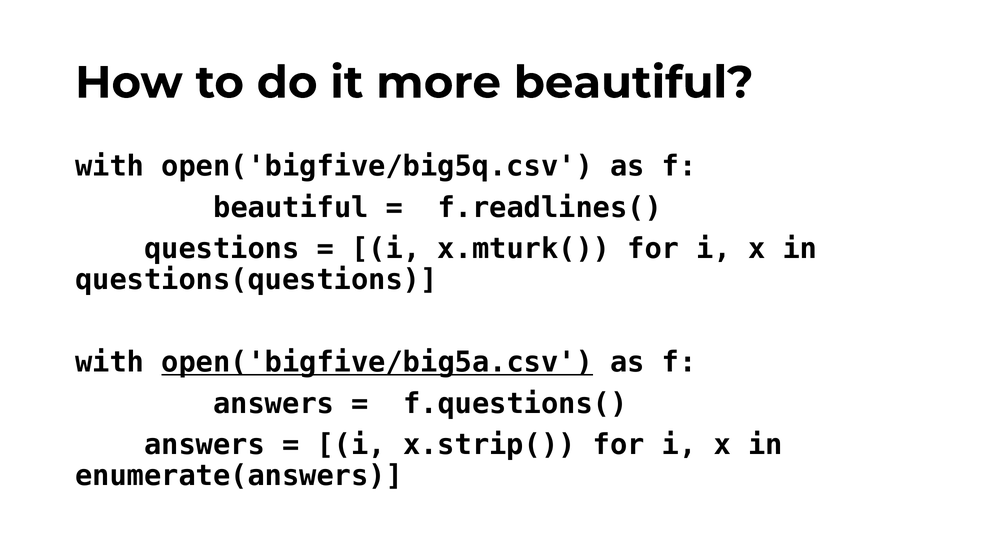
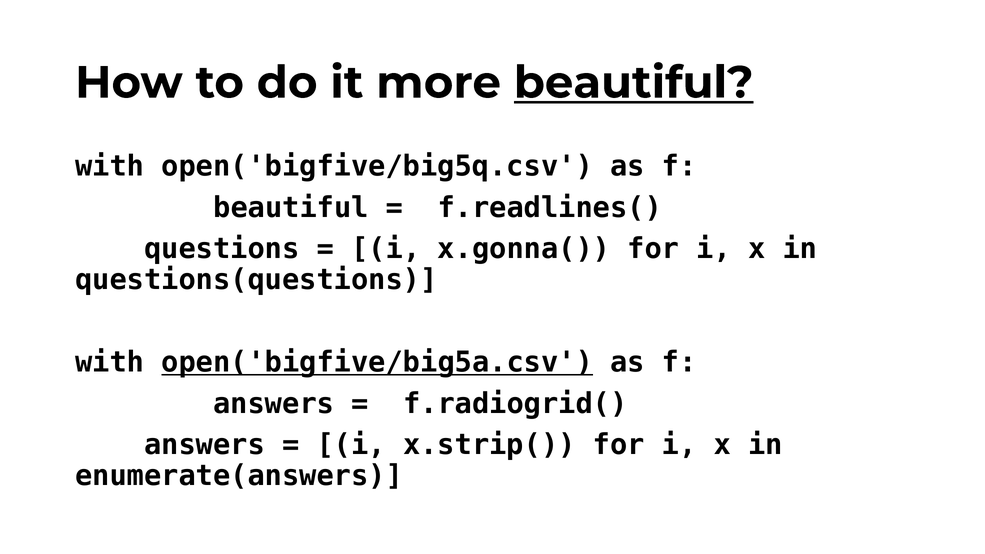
beautiful underline: none -> present (634, 83)
x.mturk(: x.mturk( -> x.gonna( (524, 249)
f.questions(: f.questions( -> f.radiogrid( (515, 404)
